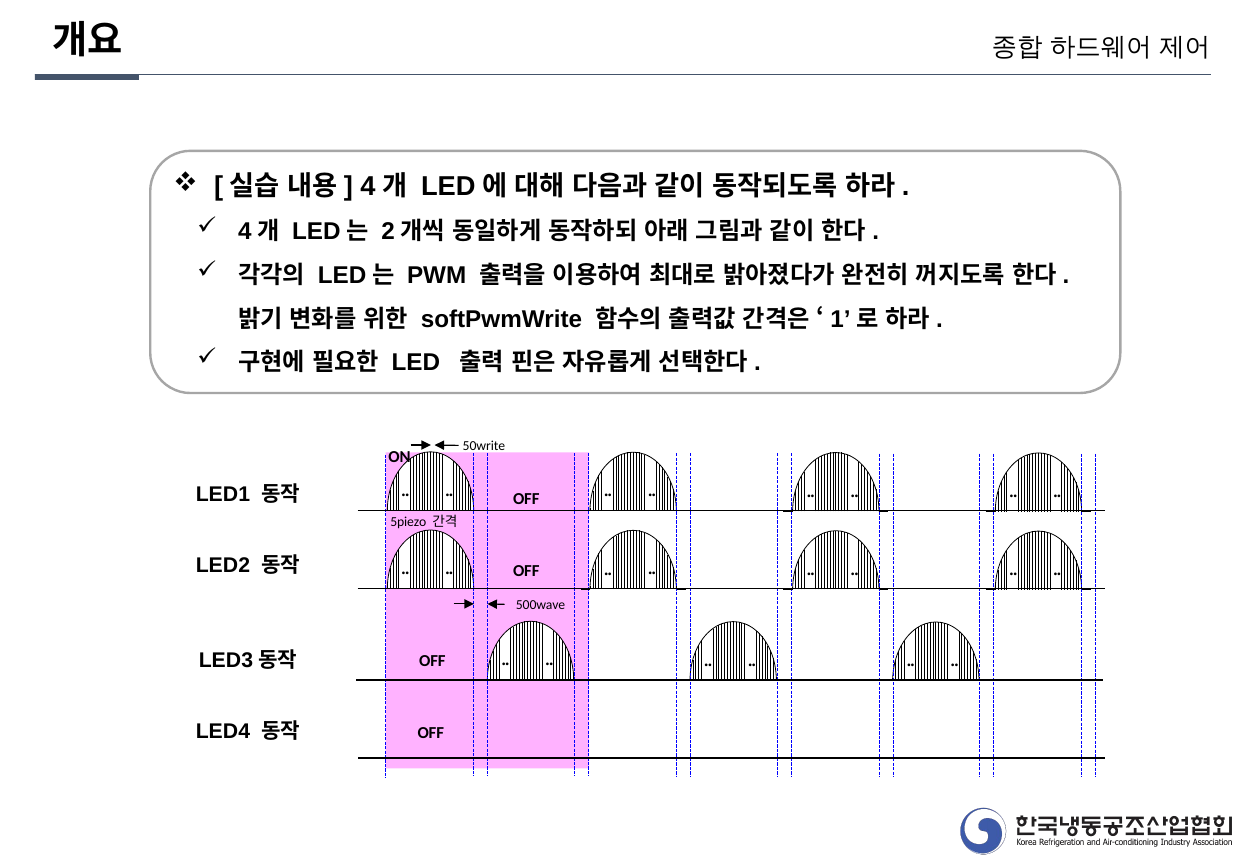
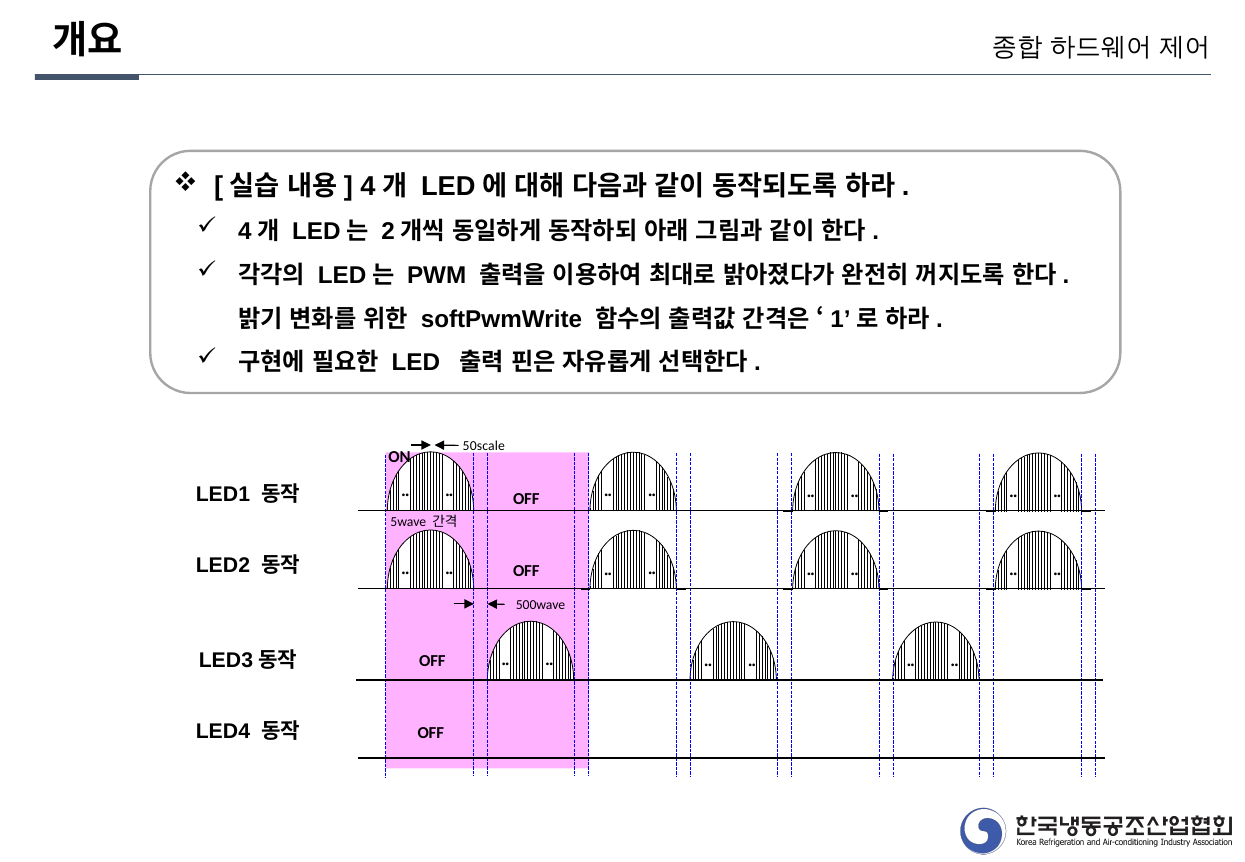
50write: 50write -> 50scale (484, 446)
5piezo: 5piezo -> 5wave (408, 522)
